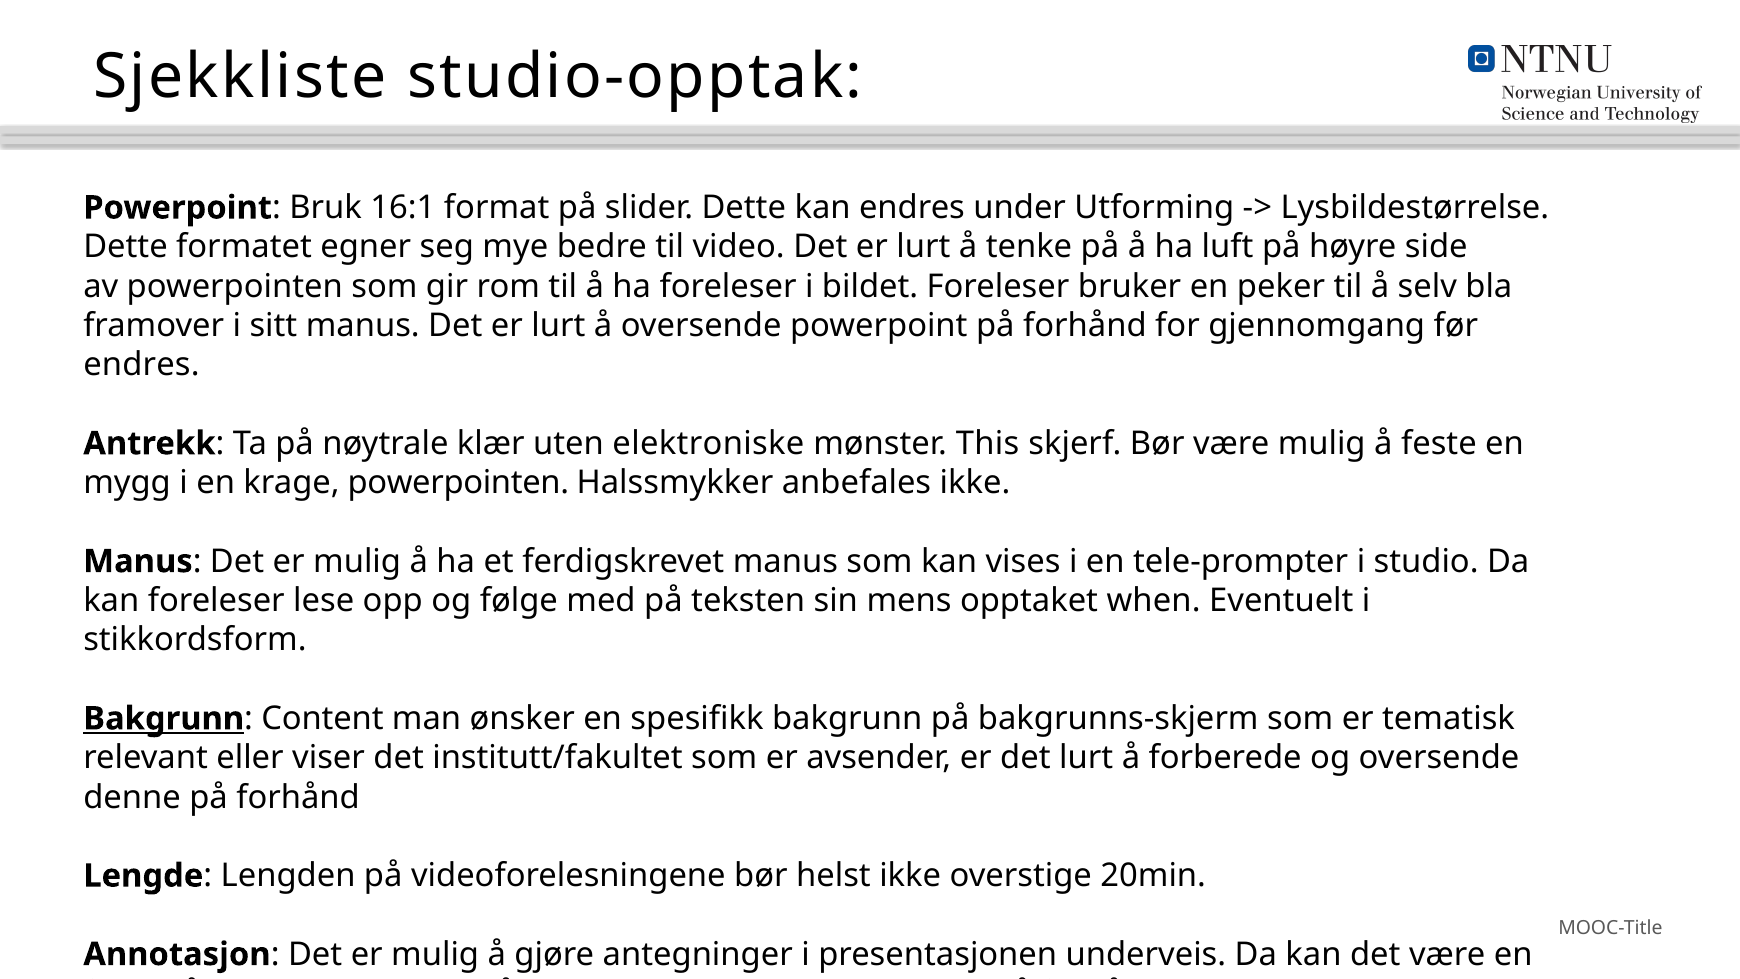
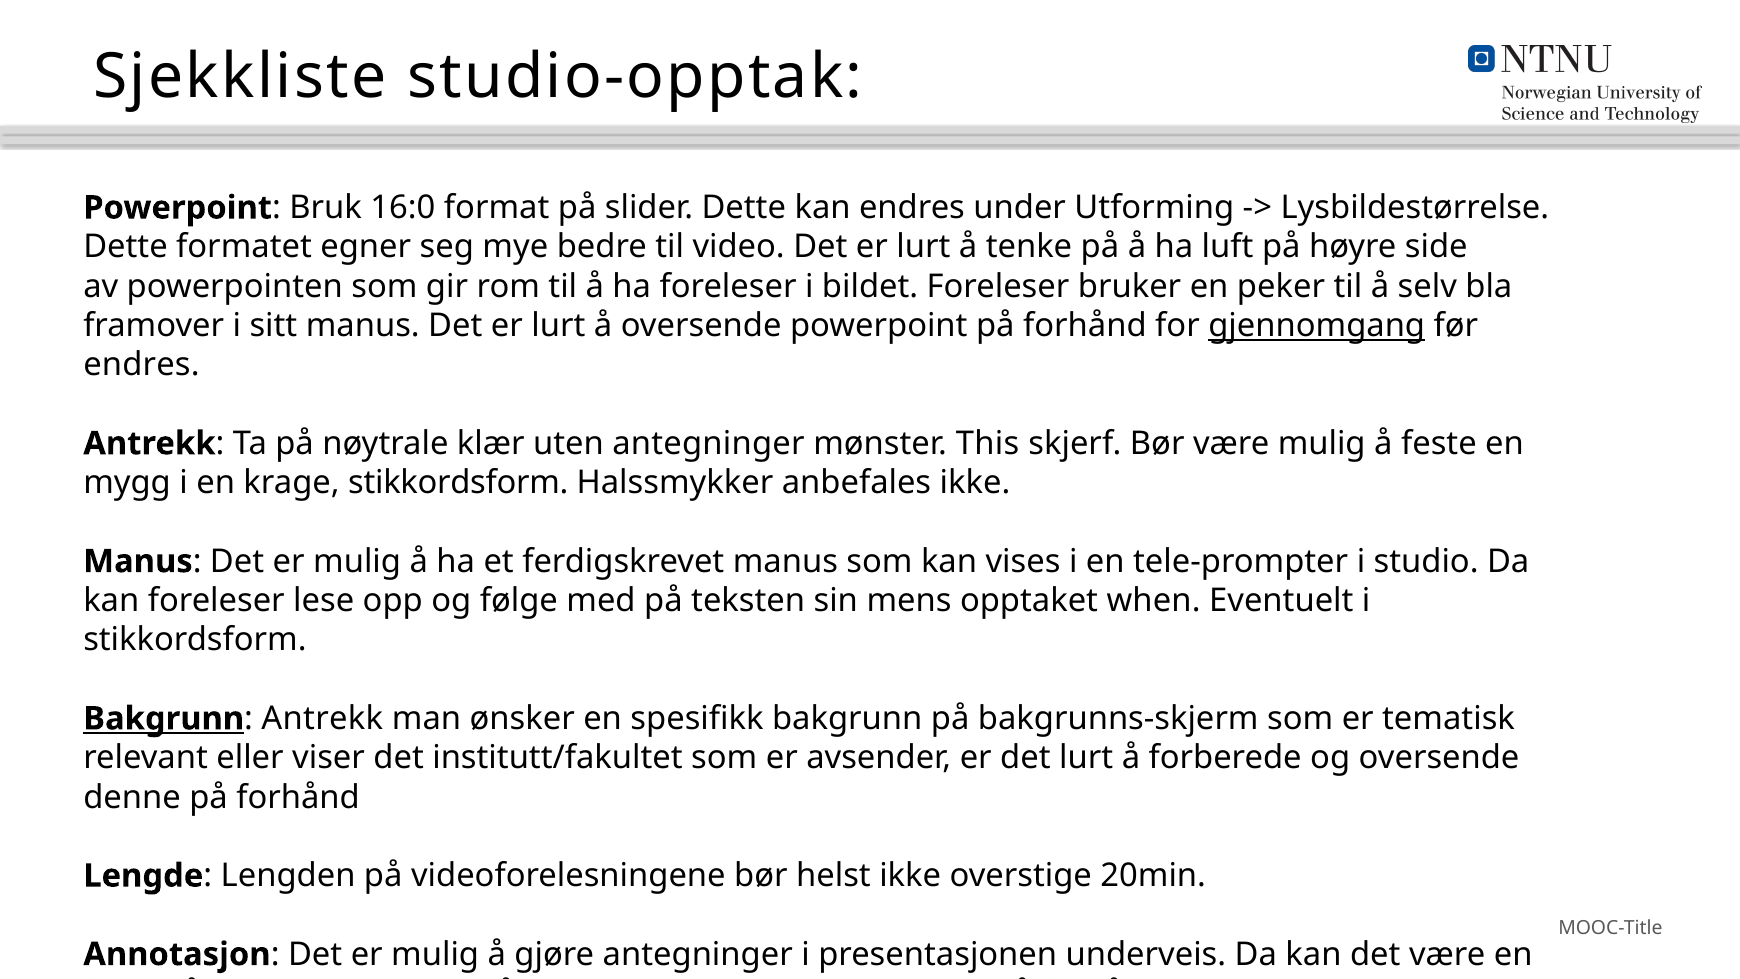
16:1: 16:1 -> 16:0 (403, 208)
gjennomgang underline: none -> present (1317, 326)
uten elektroniske: elektroniske -> antegninger (708, 443)
krage powerpointen: powerpointen -> stikkordsform (458, 483)
Content: Content -> Antrekk (322, 718)
